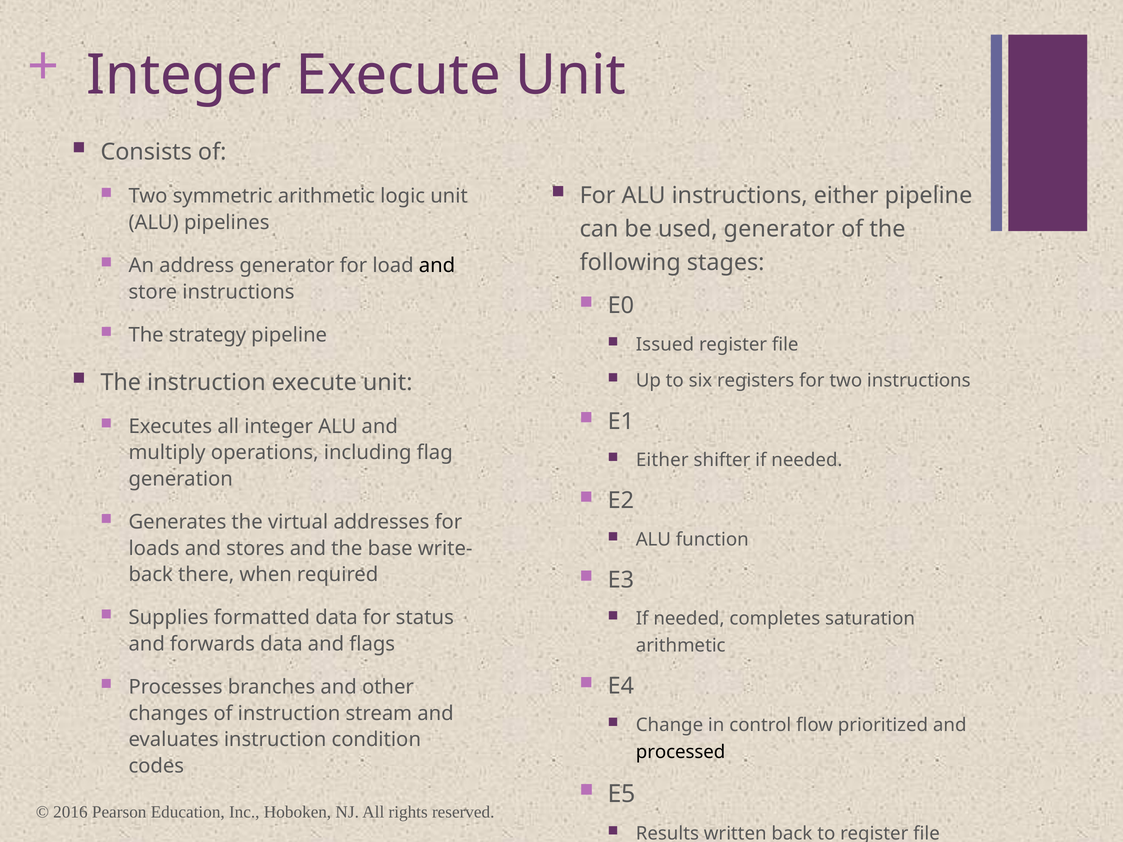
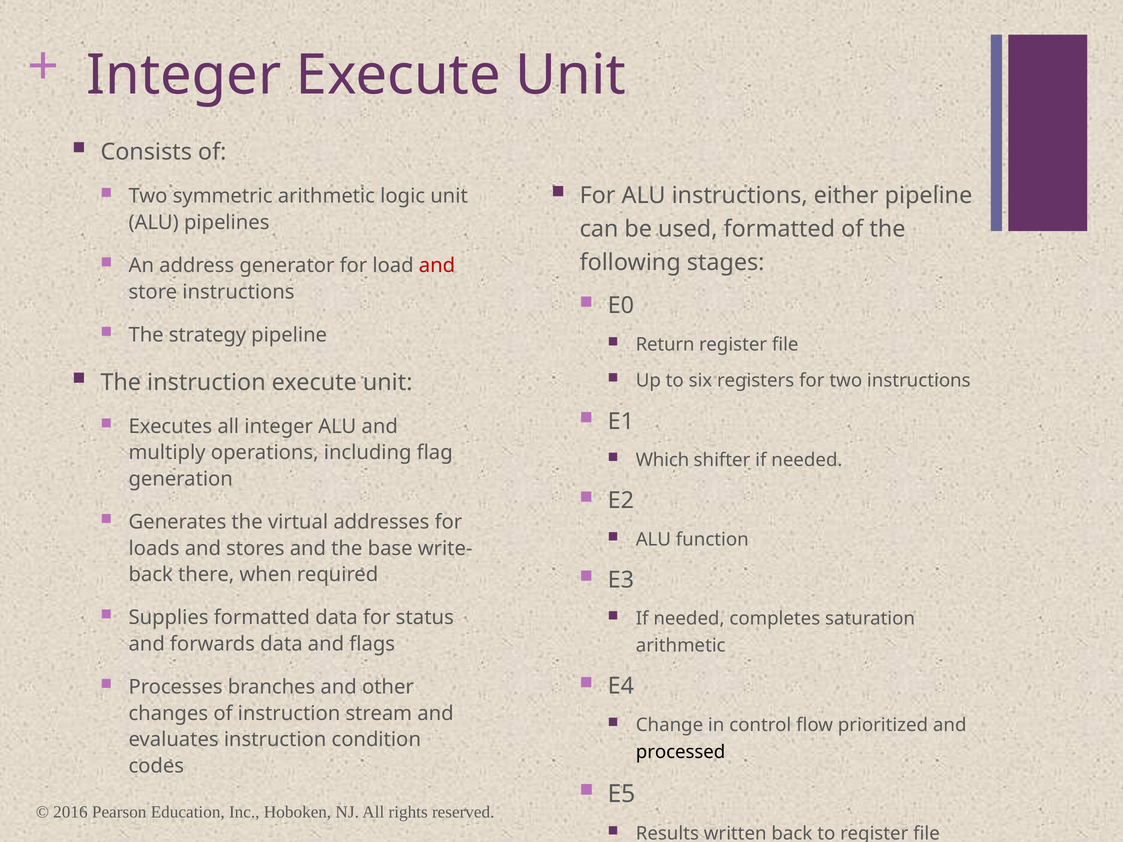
used generator: generator -> formatted (779, 229)
and colour: black -> red (437, 266)
Issued: Issued -> Return (665, 345)
Either: Either -> Which (662, 460)
